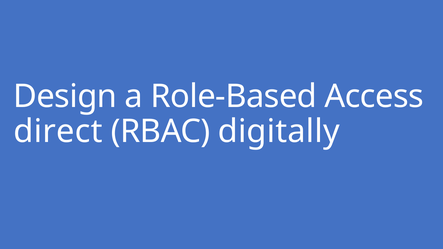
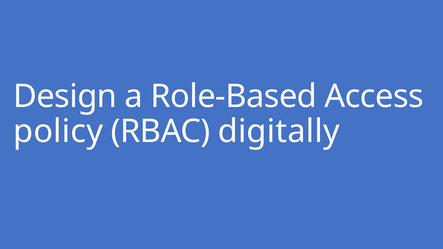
direct: direct -> policy (58, 132)
